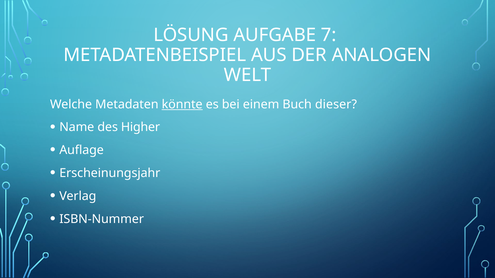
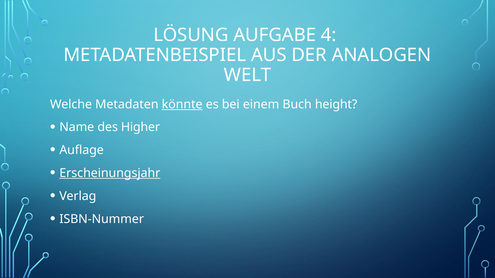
7: 7 -> 4 (329, 35)
dieser: dieser -> height (336, 104)
Erscheinungsjahr underline: none -> present (110, 173)
